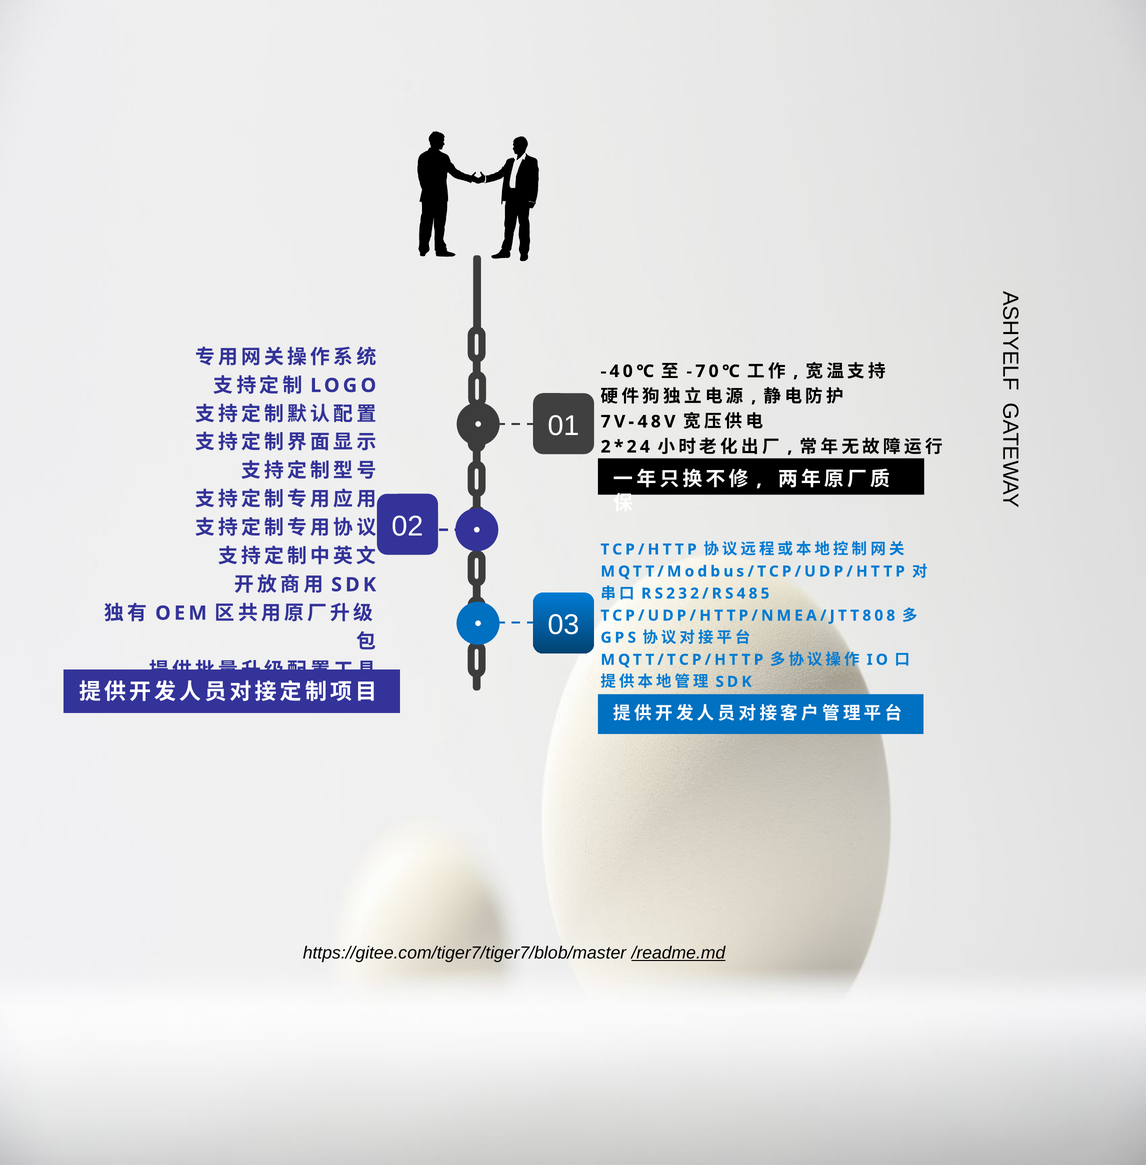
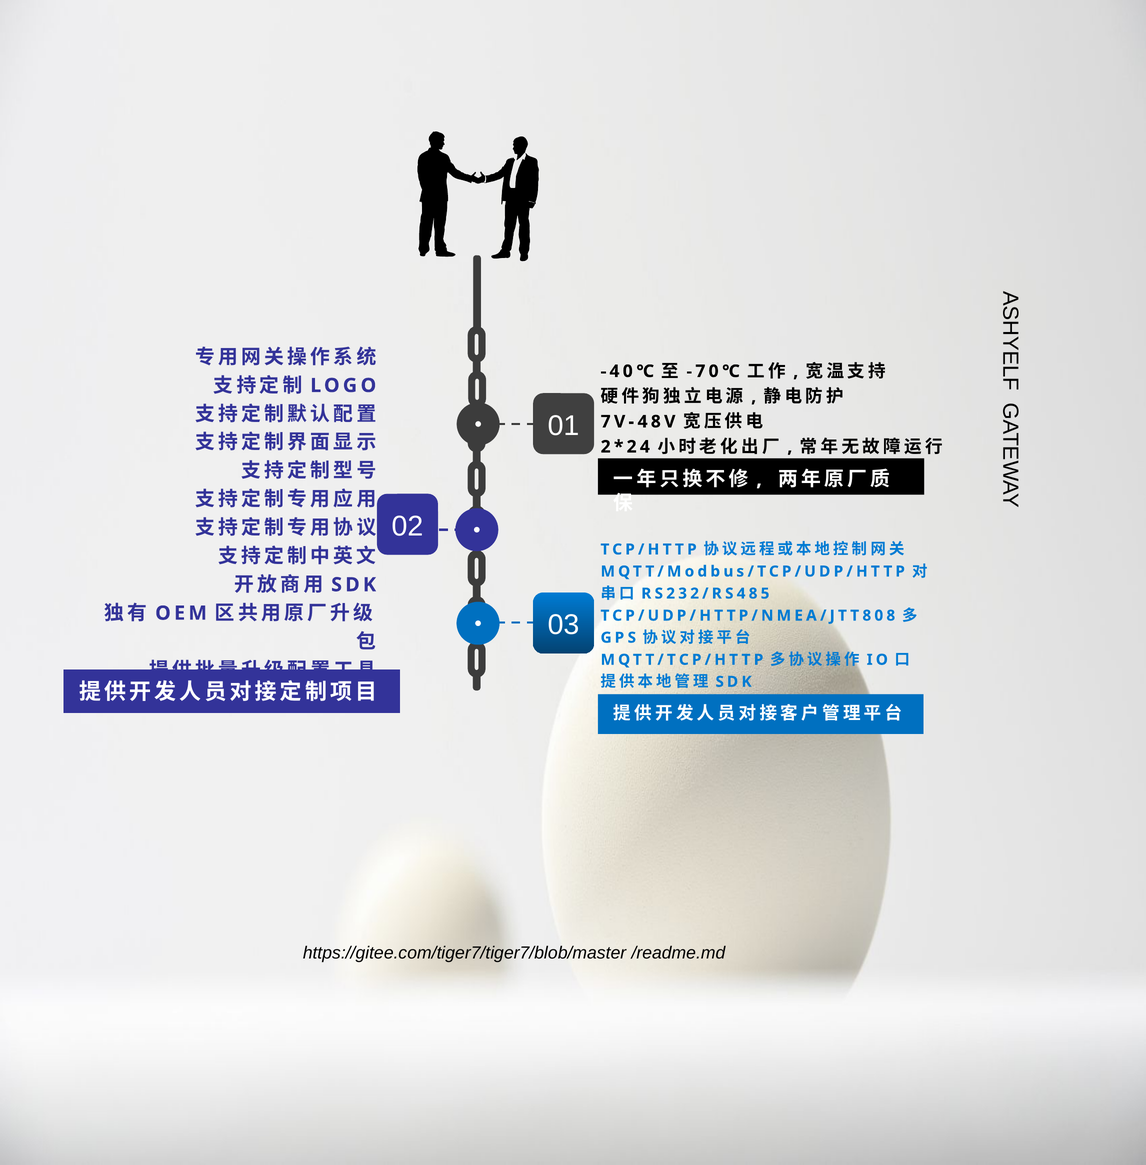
/readme.md underline: present -> none (678, 953)
